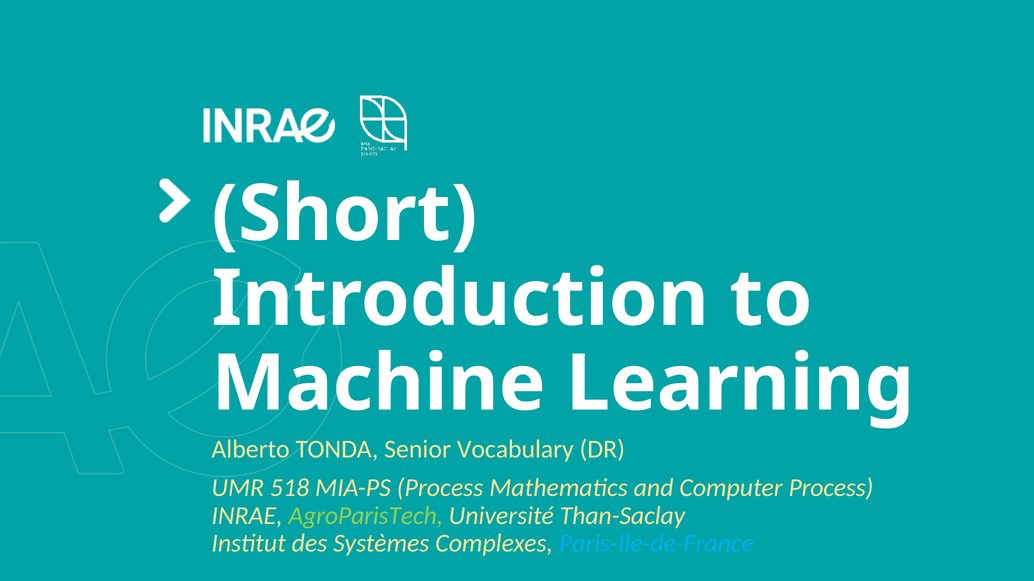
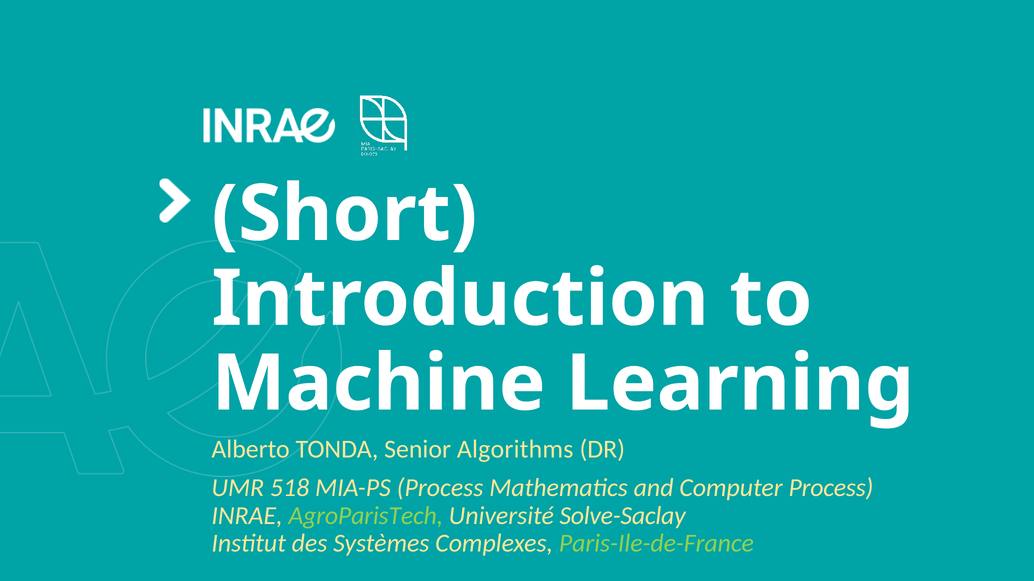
Vocabulary: Vocabulary -> Algorithms (515, 450)
Than-Saclay: Than-Saclay -> Solve-Saclay (623, 516)
Paris-Ile-de-France colour: light blue -> light green (656, 544)
